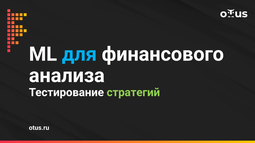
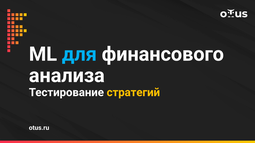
стратегий colour: light green -> yellow (133, 93)
